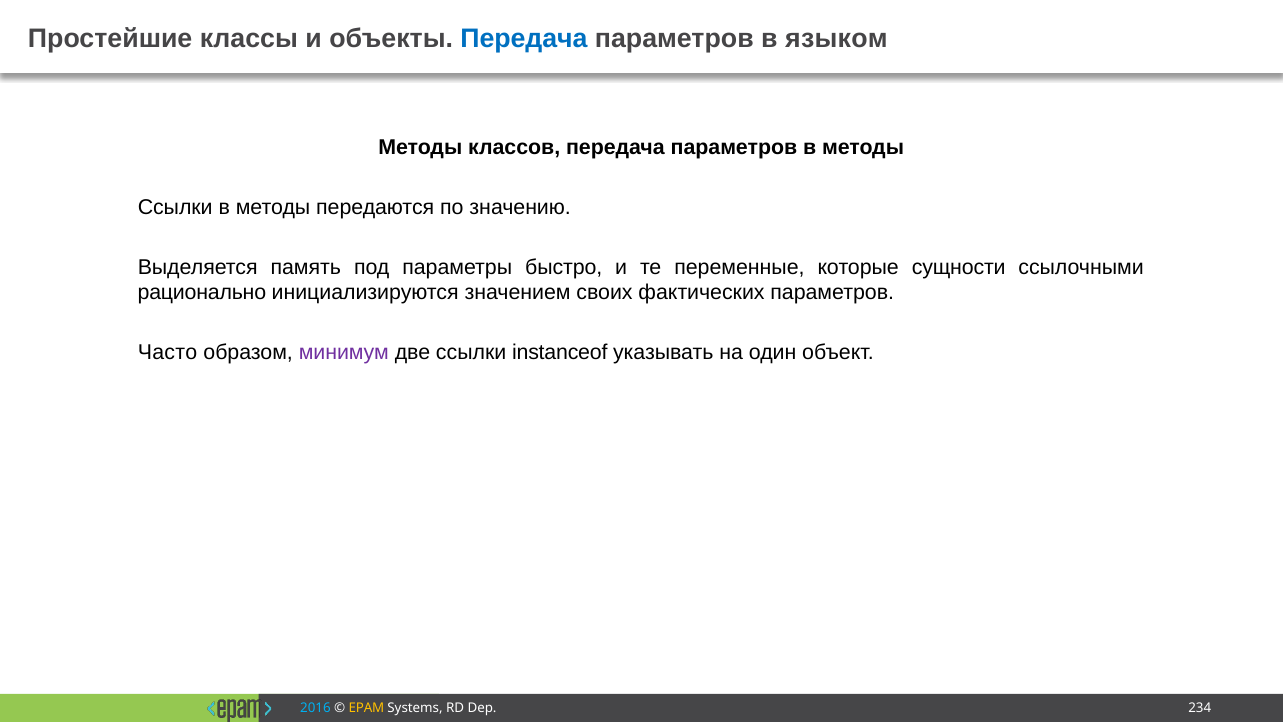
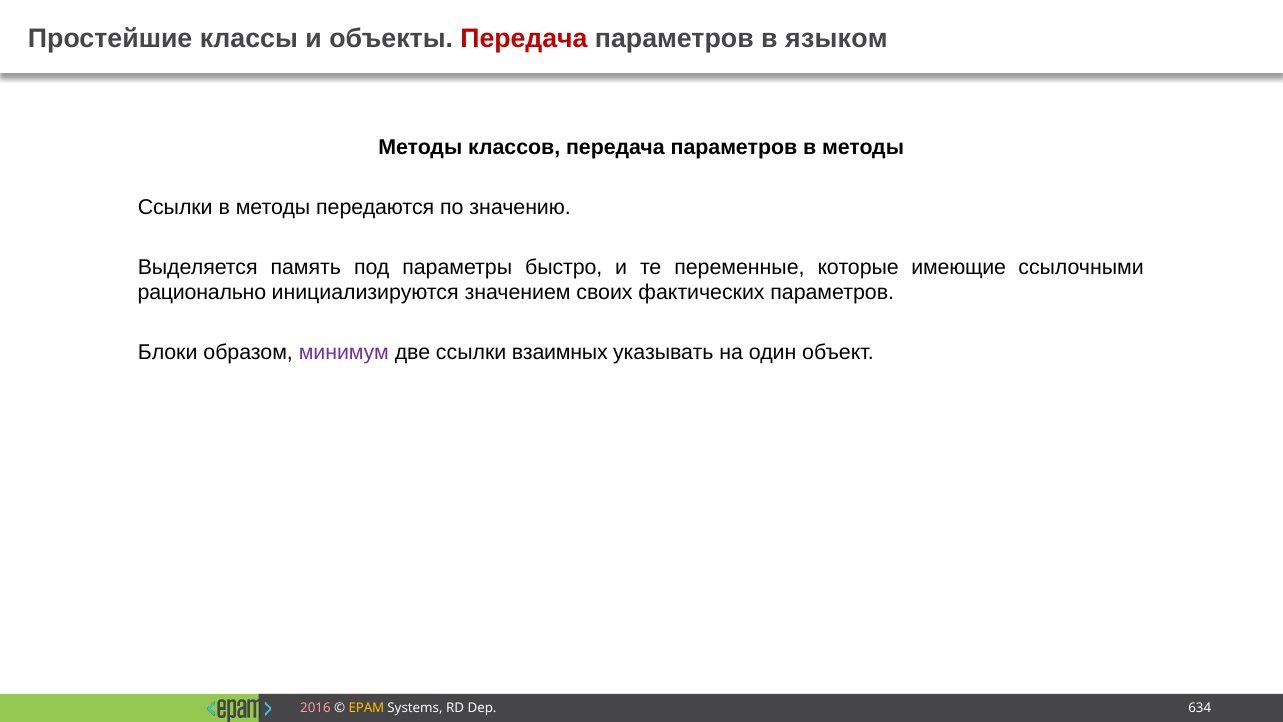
Передача colour: blue -> red (524, 38)
сущности: сущности -> имеющие (959, 267)
Часто: Часто -> Блоки (168, 353)
instanceof: instanceof -> взаимных (560, 353)
2016 colour: light blue -> pink (315, 707)
234: 234 -> 634 (1200, 707)
